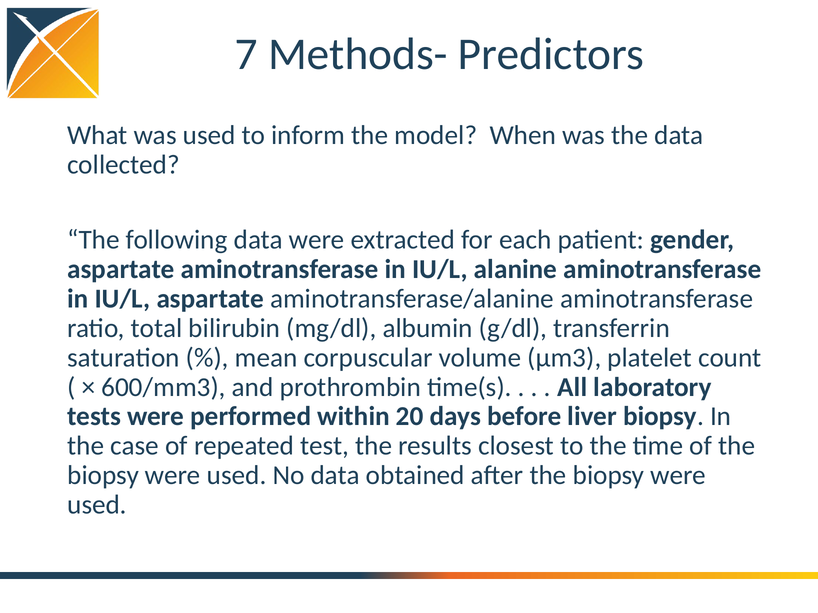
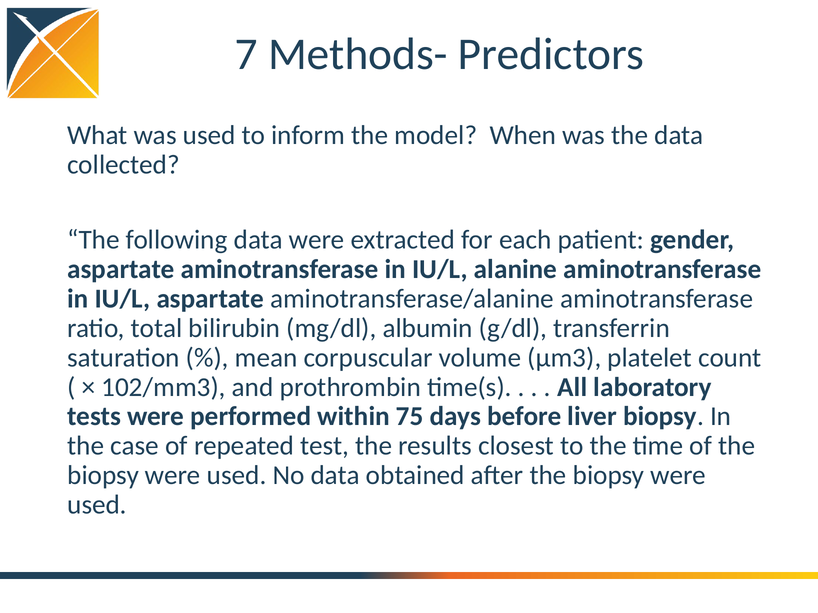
600/mm3: 600/mm3 -> 102/mm3 (164, 387)
20: 20 -> 75 (410, 417)
